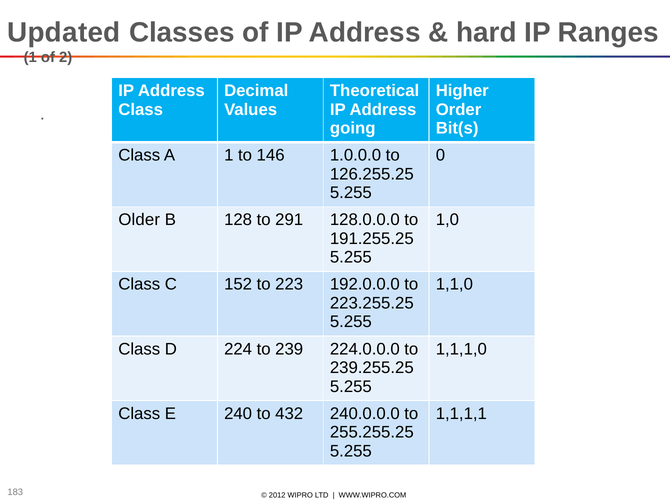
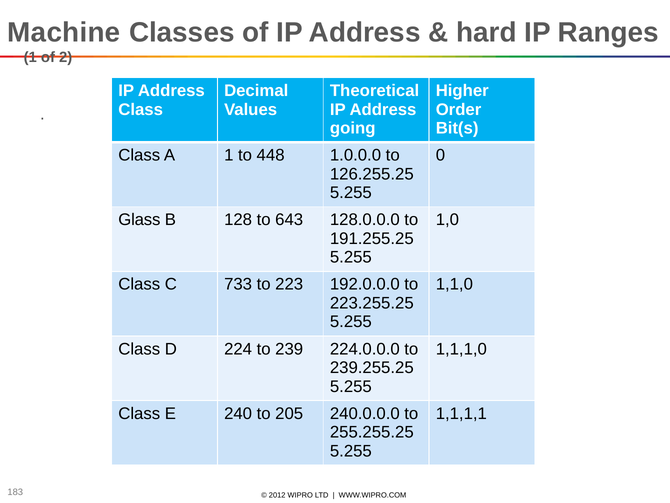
Updated: Updated -> Machine (64, 33)
146: 146 -> 448 (271, 155)
Older: Older -> Glass (139, 220)
291: 291 -> 643 (289, 220)
152: 152 -> 733 (238, 284)
432: 432 -> 205 (289, 413)
